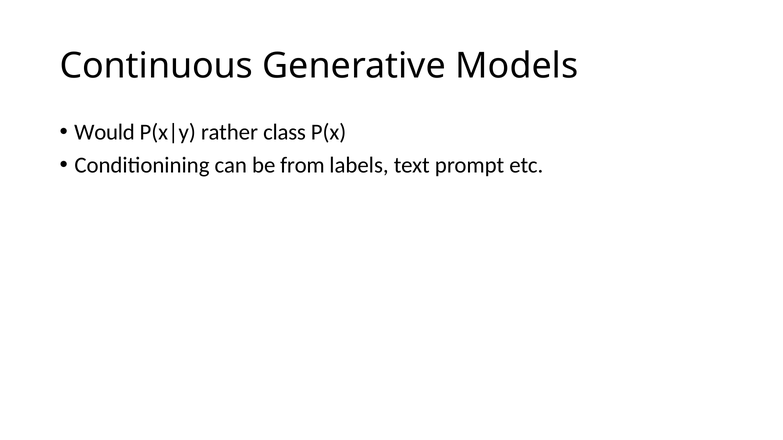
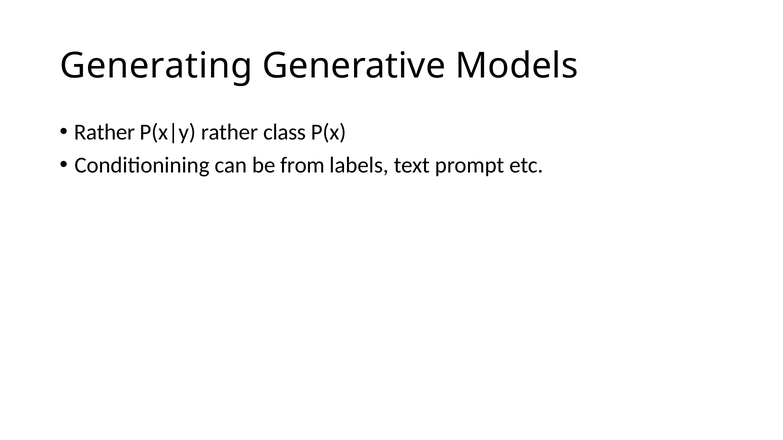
Continuous: Continuous -> Generating (156, 66)
Would: Would -> Rather (105, 132)
